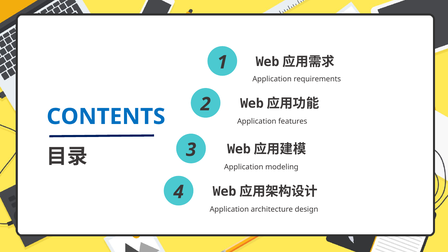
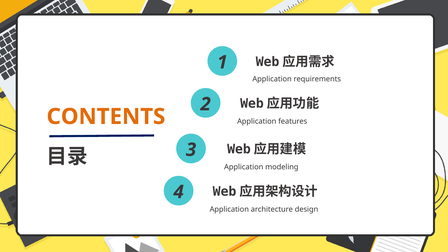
CONTENTS colour: blue -> orange (106, 117)
